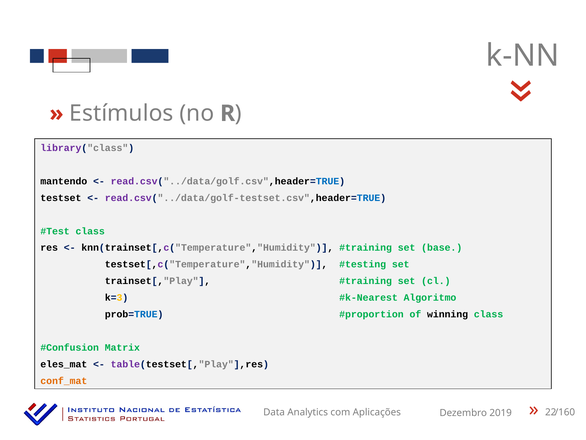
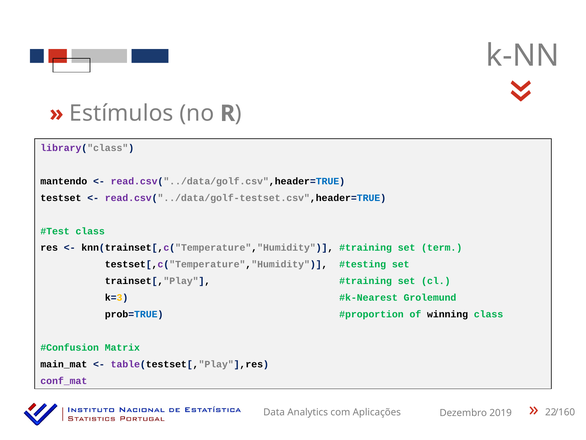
base: base -> term (442, 247)
Algoritmo: Algoritmo -> Grolemund (430, 297)
eles_mat: eles_mat -> main_mat (64, 364)
conf_mat colour: orange -> purple (64, 380)
